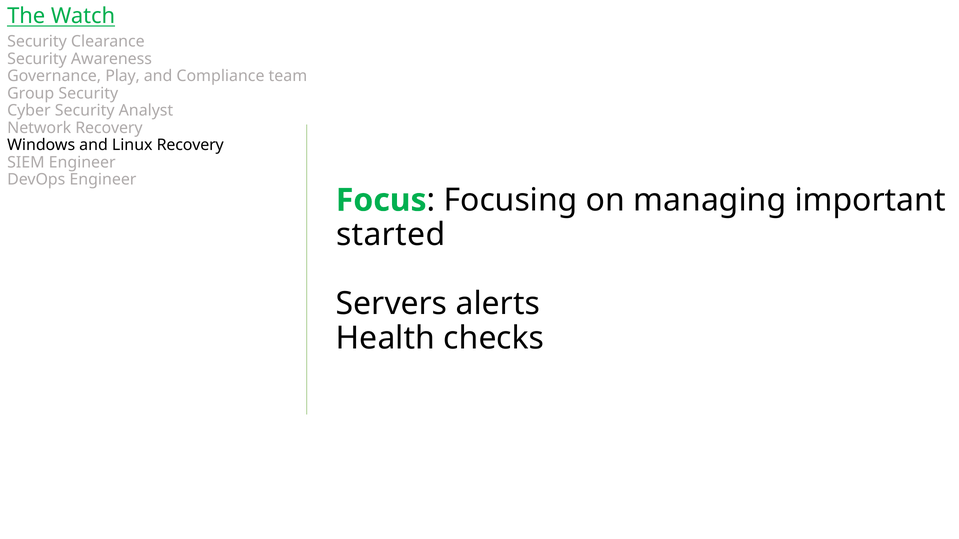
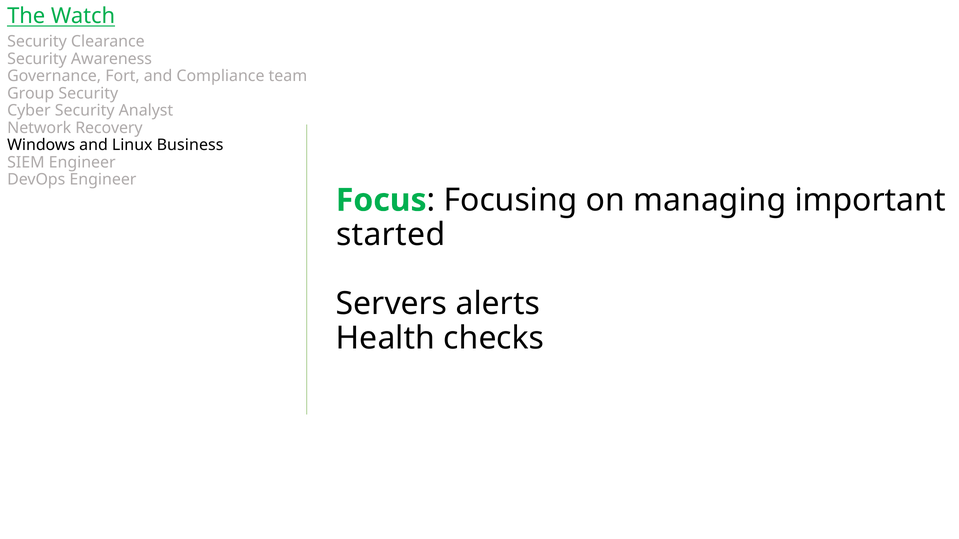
Play: Play -> Fort (122, 76)
Linux Recovery: Recovery -> Business (190, 145)
